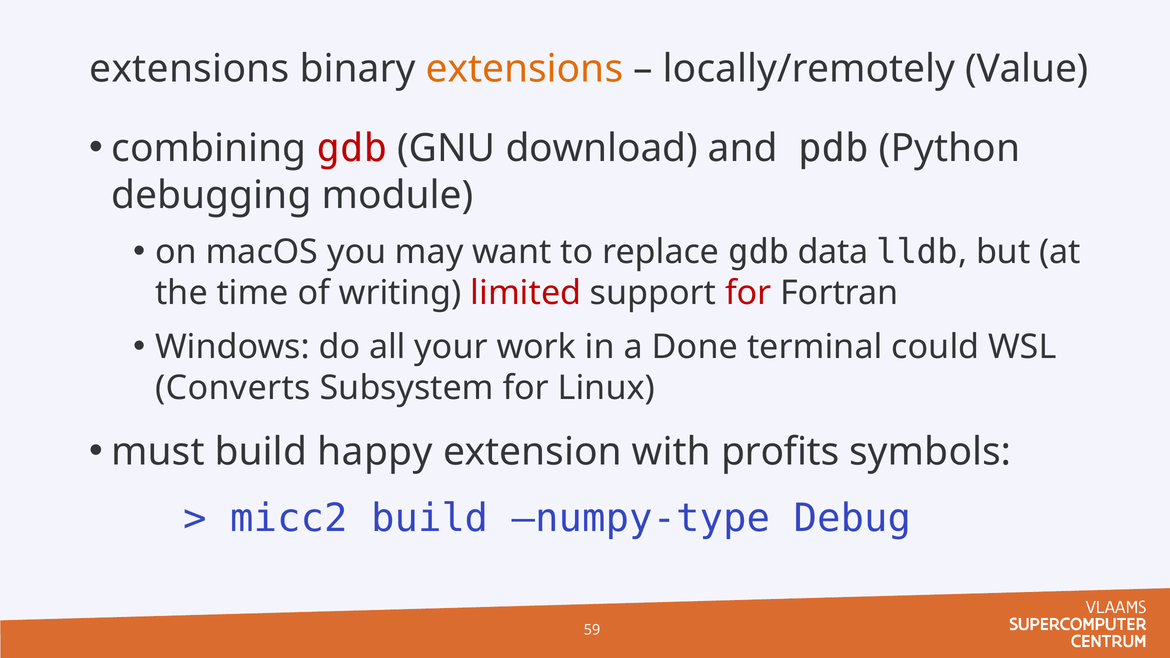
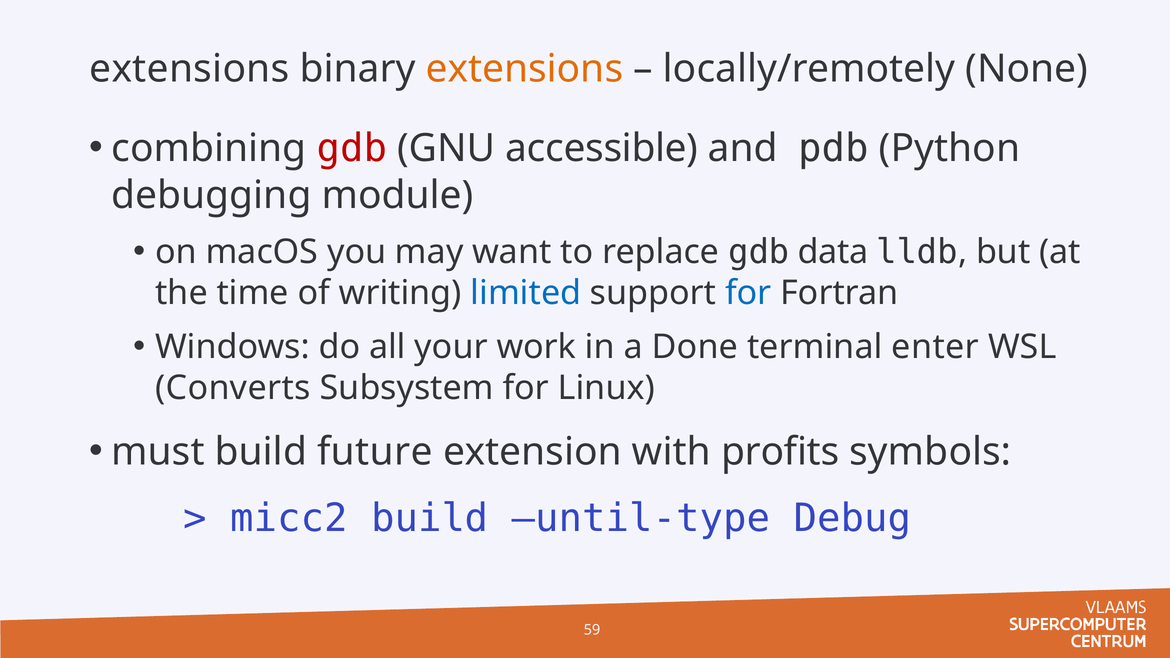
Value: Value -> None (1027, 69)
download: download -> accessible (602, 148)
limited colour: red -> blue (526, 293)
for colour: red -> blue (748, 293)
could: could -> enter (935, 347)
happy: happy -> future (375, 452)
numpy-type: numpy-type -> until-type (641, 518)
